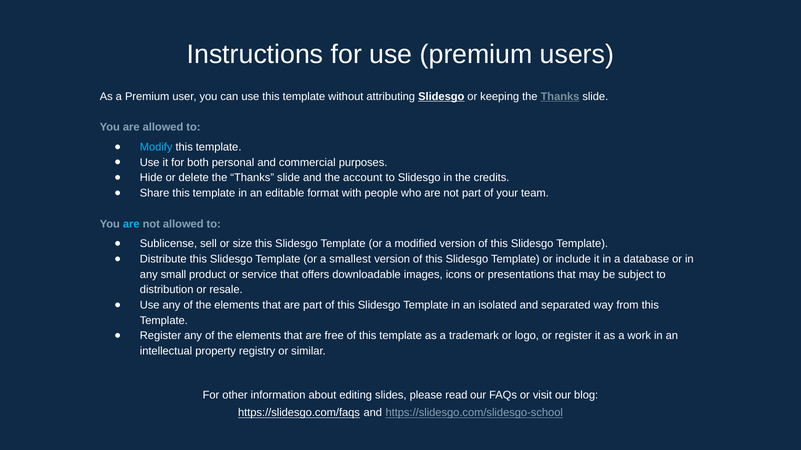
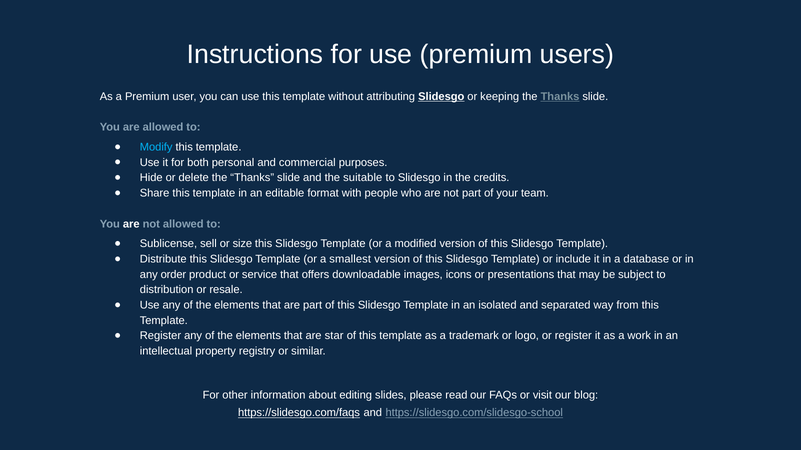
account: account -> suitable (363, 178)
are colour: light blue -> white (131, 224)
small: small -> order (173, 275)
free: free -> star (334, 336)
